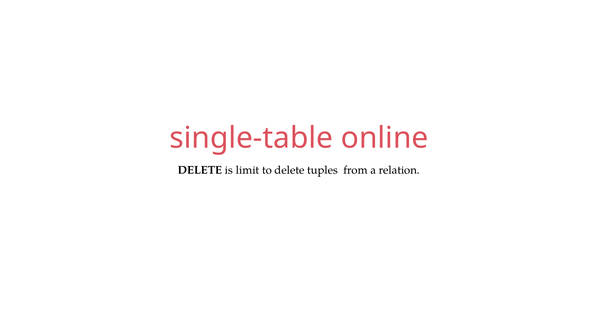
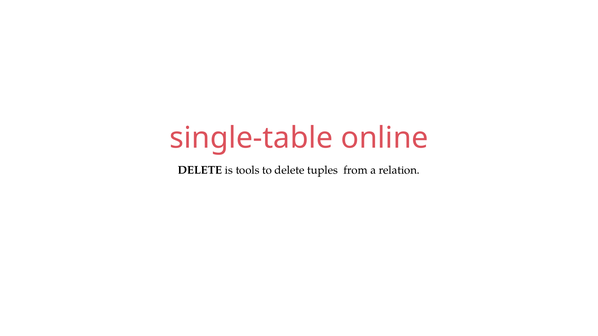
limit: limit -> tools (248, 170)
